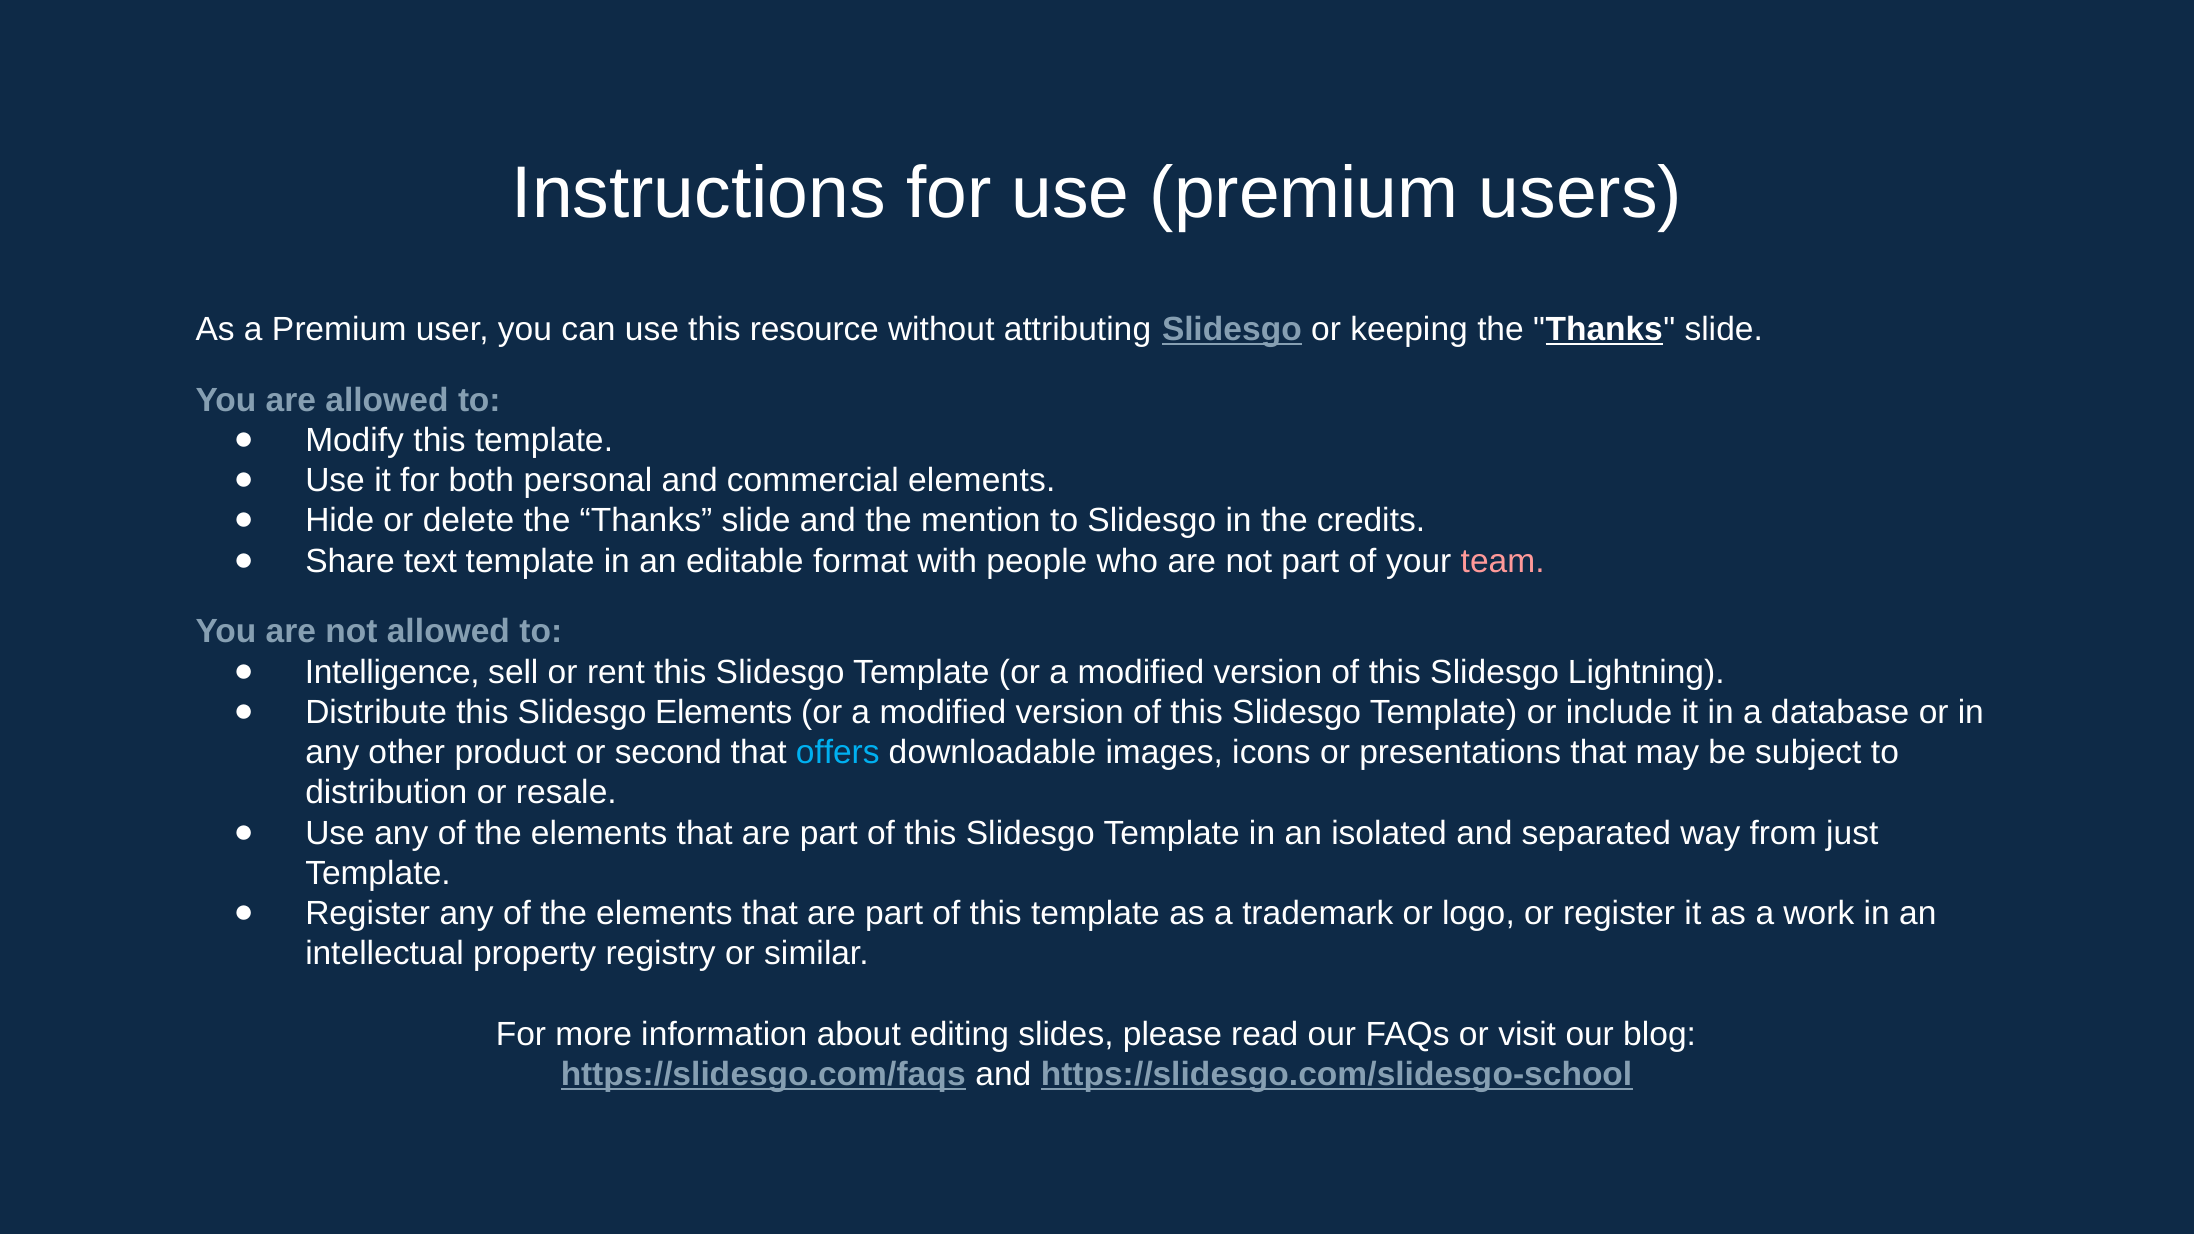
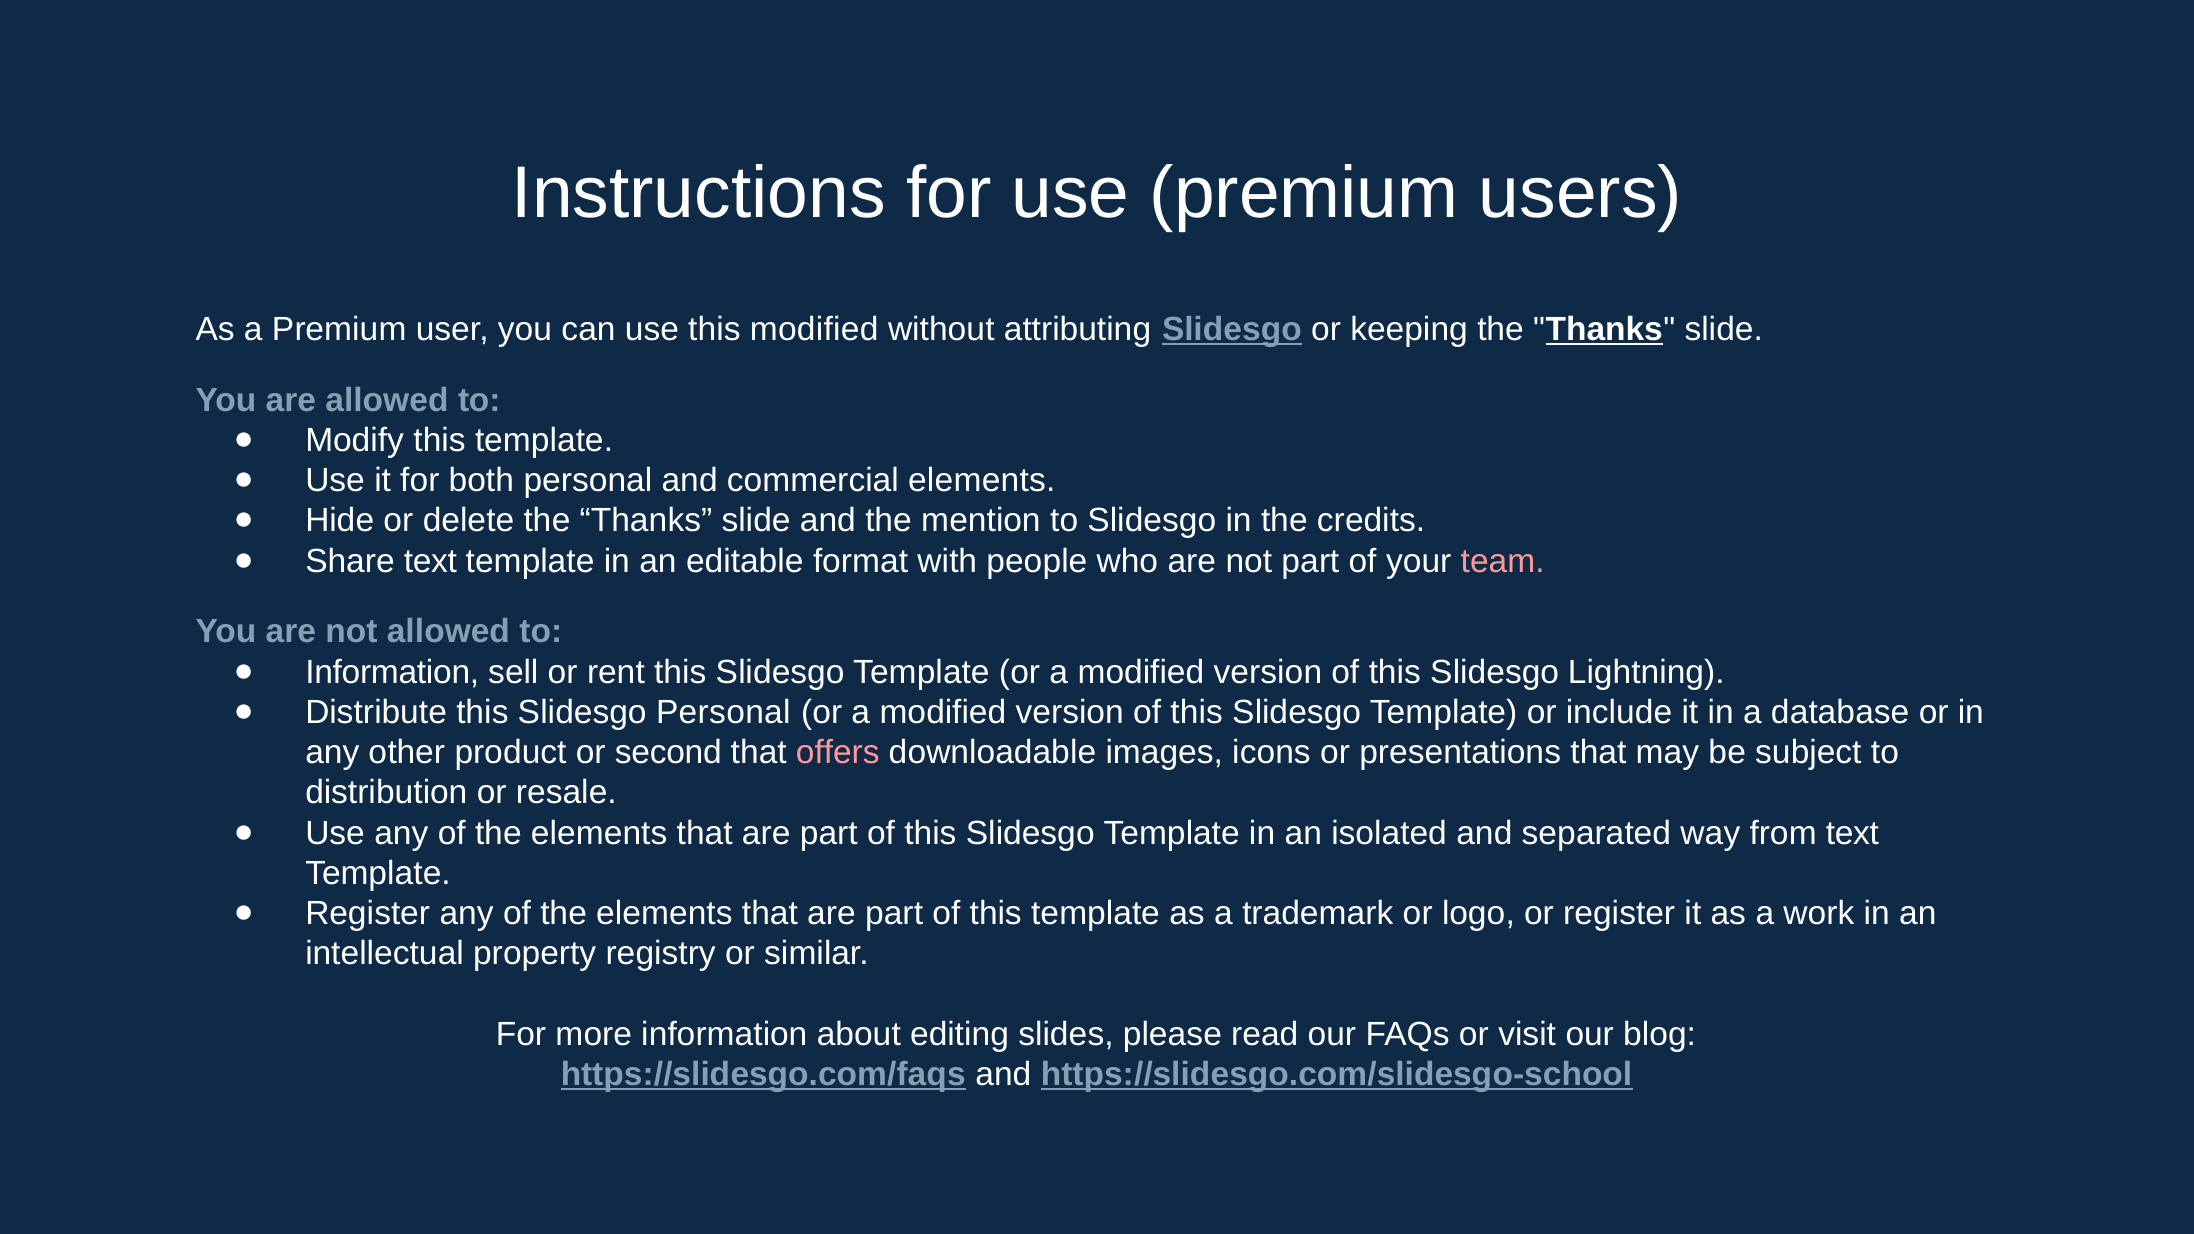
this resource: resource -> modified (814, 329)
Intelligence: Intelligence -> Information (392, 672)
Slidesgo Elements: Elements -> Personal (723, 712)
offers colour: light blue -> pink (838, 753)
from just: just -> text (1852, 833)
